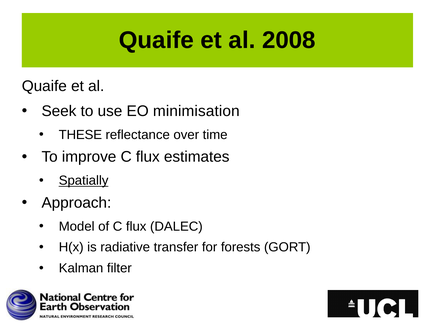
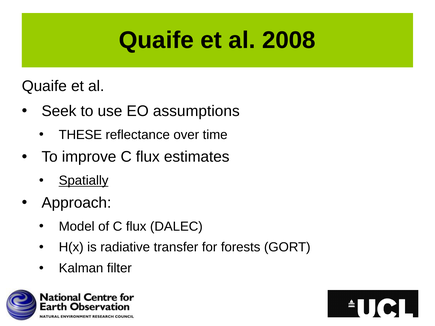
minimisation: minimisation -> assumptions (196, 111)
